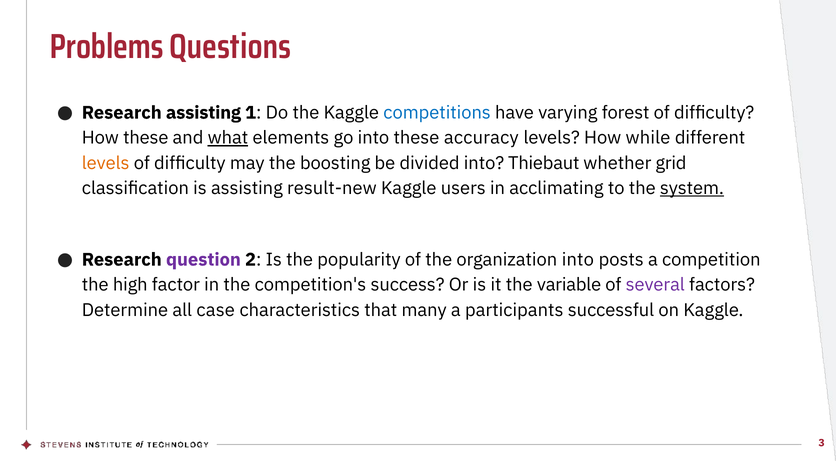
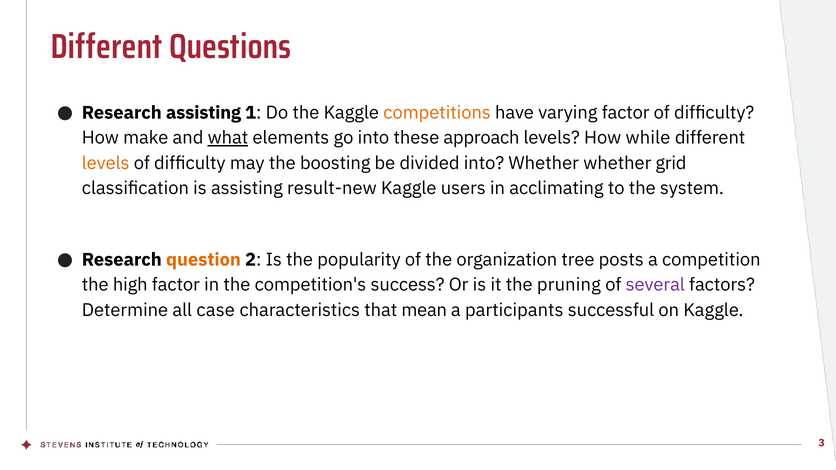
Problems: Problems -> Different (107, 47)
competitions colour: blue -> orange (437, 113)
varying forest: forest -> factor (626, 113)
How these: these -> make (146, 138)
accuracy: accuracy -> approach (482, 138)
into Thiebaut: Thiebaut -> Whether (544, 163)
system underline: present -> none (692, 188)
question colour: purple -> orange (203, 260)
organization into: into -> tree (578, 260)
variable: variable -> pruning (569, 285)
many: many -> mean (424, 310)
